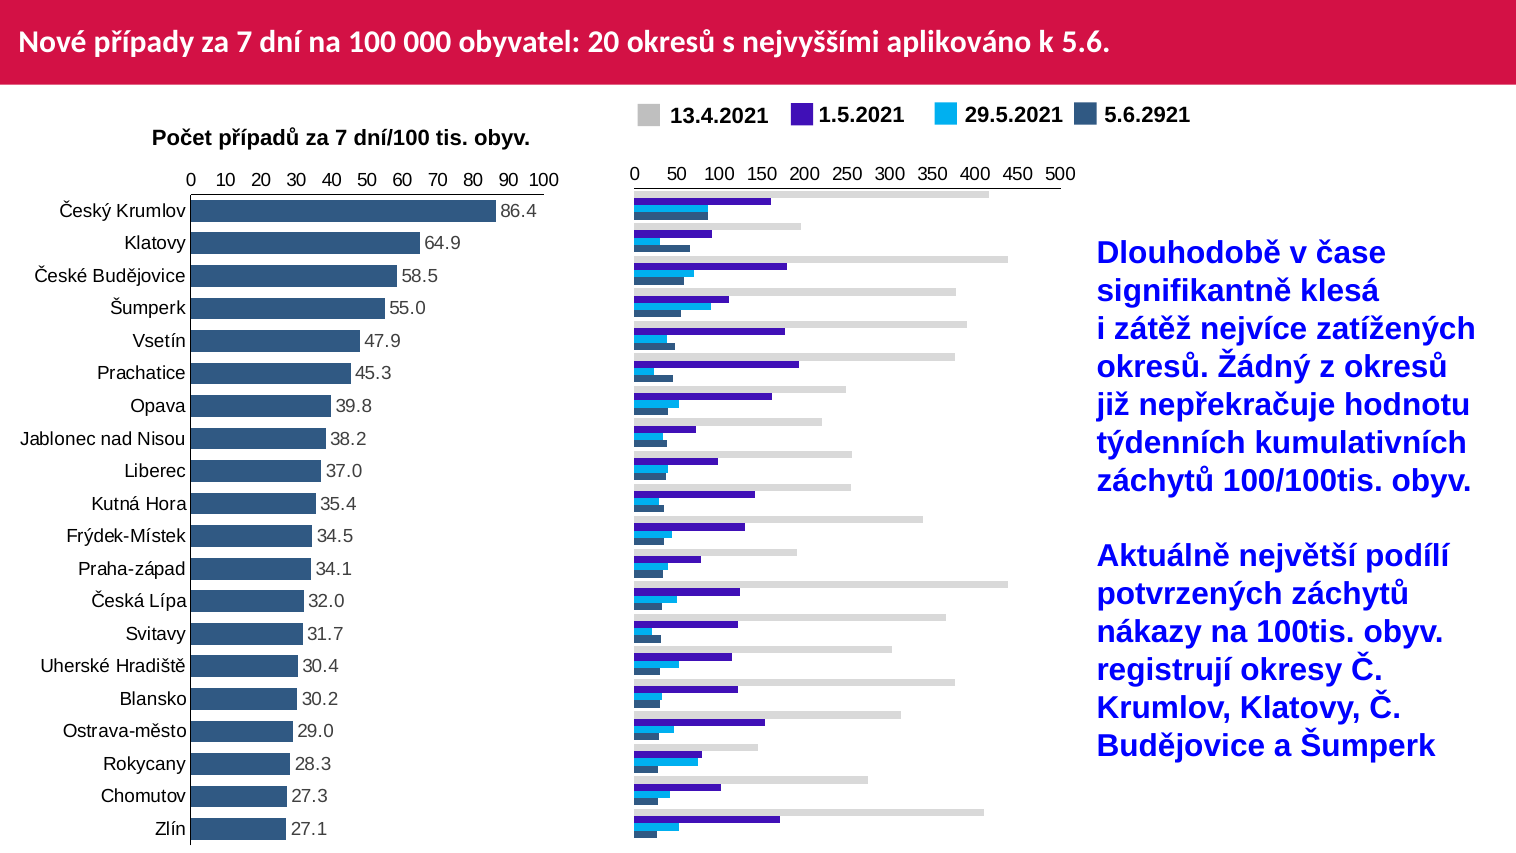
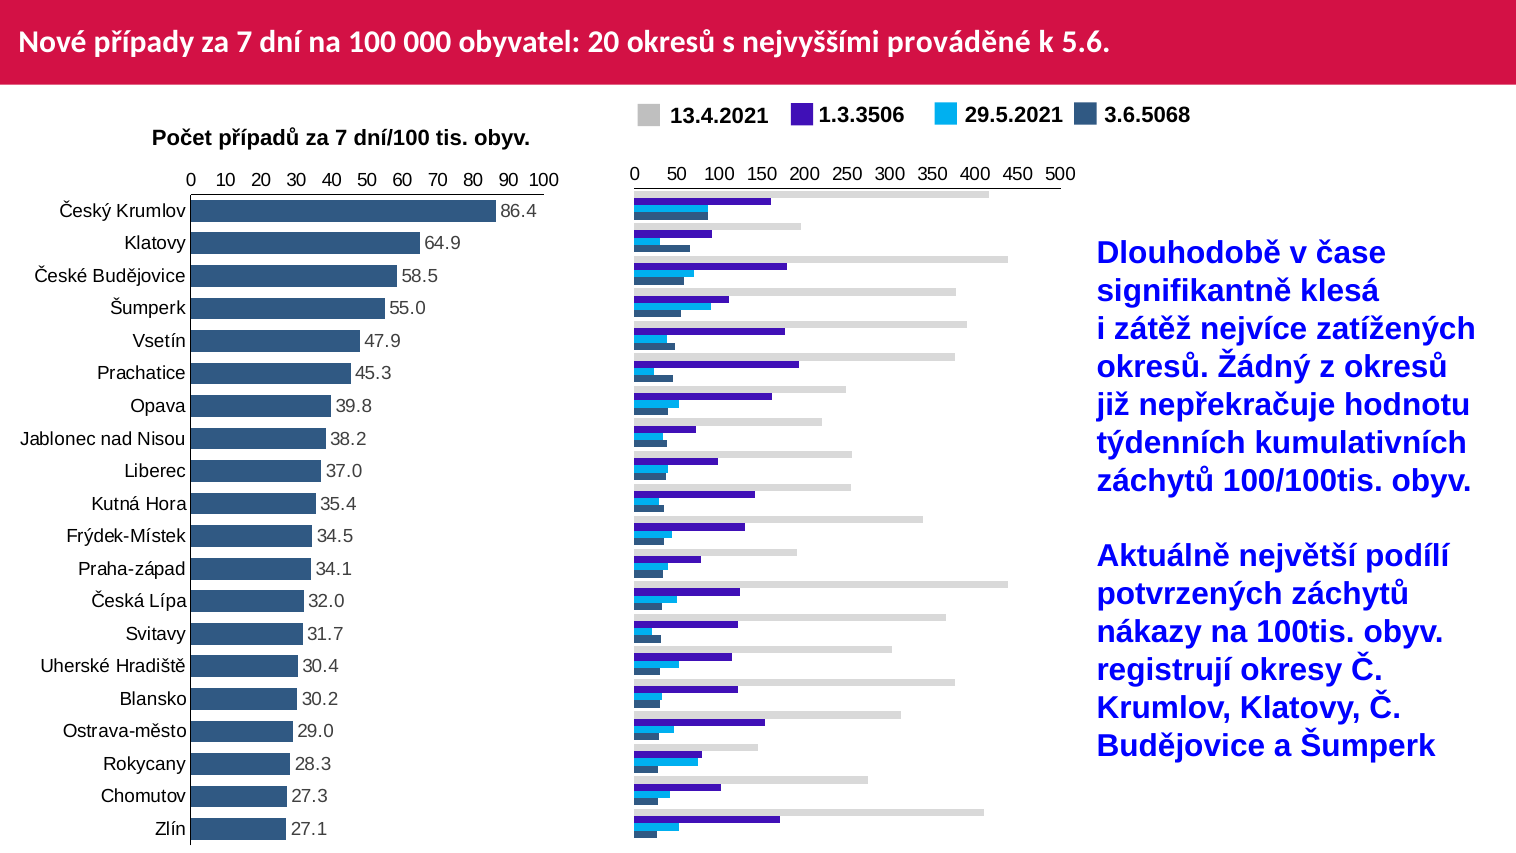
aplikováno: aplikováno -> prováděné (959, 42)
1.5.2021: 1.5.2021 -> 1.3.3506 (862, 116)
5.6.2921: 5.6.2921 -> 3.6.5068 (1147, 115)
